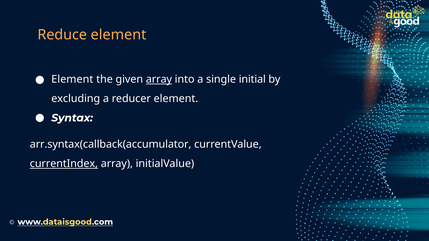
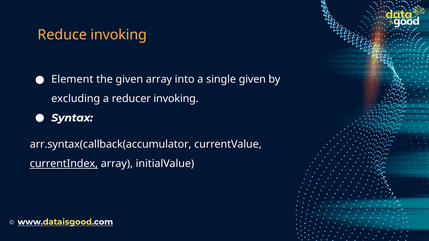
Reduce element: element -> invoking (119, 35)
array underline: present -> none (159, 79)
single initial: initial -> given (252, 79)
reducer element: element -> invoking (176, 99)
